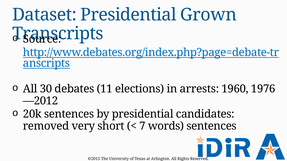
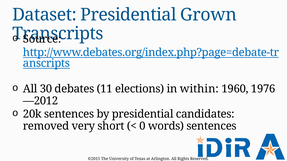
arrests: arrests -> within (199, 89)
7: 7 -> 0 (142, 126)
